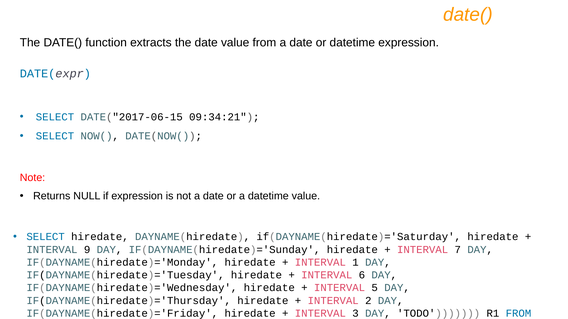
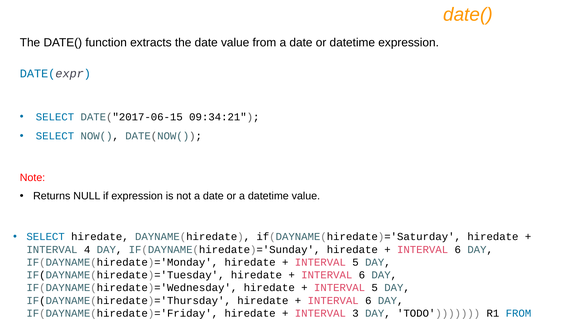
9: 9 -> 4 (87, 250)
7: 7 -> 6 (458, 250)
1: 1 -> 5 (356, 263)
2: 2 -> 6 (368, 301)
